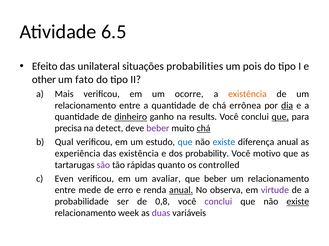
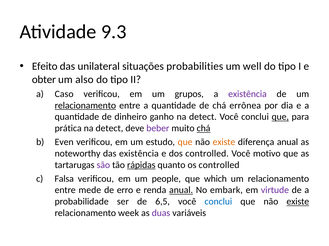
6.5: 6.5 -> 9.3 (114, 32)
pois: pois -> well (252, 67)
other: other -> obter (44, 80)
fato: fato -> also (84, 80)
Mais: Mais -> Caso (64, 94)
ocorre: ocorre -> grupos (189, 94)
existência colour: orange -> purple (247, 94)
relacionamento underline: none -> present (85, 106)
dia underline: present -> none (287, 106)
dinheiro underline: present -> none (131, 117)
ganho na results: results -> detect (203, 117)
precisa: precisa -> prática (68, 129)
Qual: Qual -> Even (64, 142)
que colour: blue -> orange (185, 142)
existe colour: blue -> orange (224, 142)
experiência: experiência -> noteworthy (78, 154)
dos probability: probability -> controlled (207, 154)
rápidas underline: none -> present (141, 165)
Even: Even -> Falsa (64, 179)
avaliar: avaliar -> people (166, 179)
que beber: beber -> which (215, 179)
observa: observa -> embark (226, 191)
0,8: 0,8 -> 6,5 (163, 202)
conclui colour: purple -> blue (218, 202)
